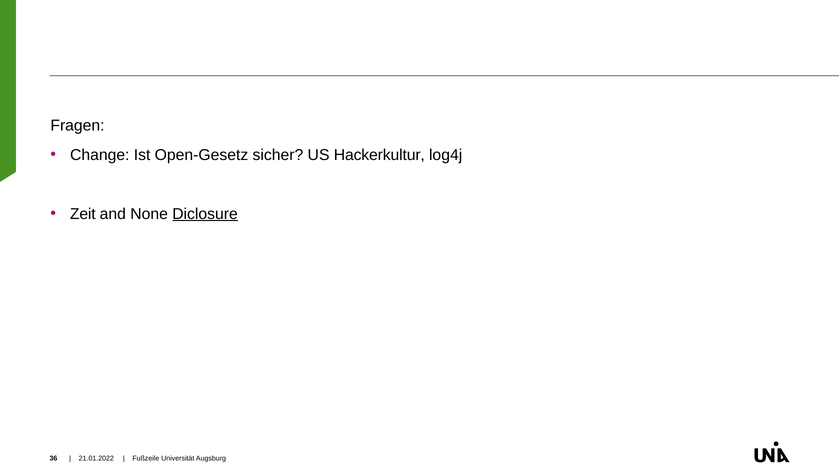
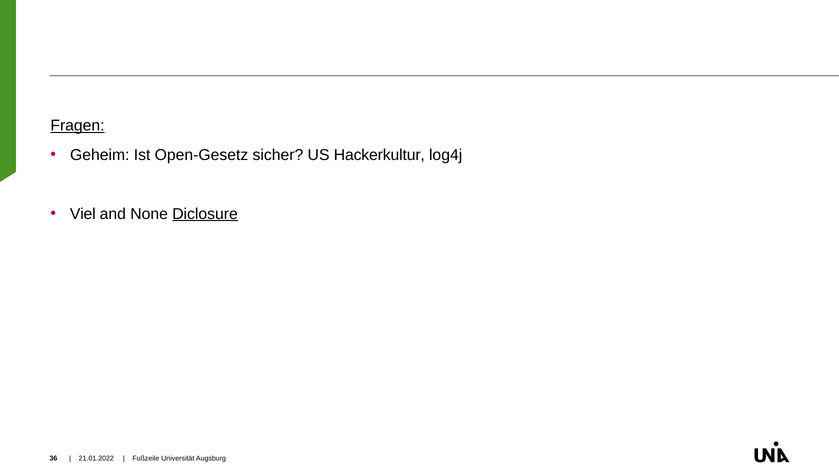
Fragen underline: none -> present (77, 126)
Change: Change -> Geheim (100, 155)
Zeit: Zeit -> Viel (83, 214)
